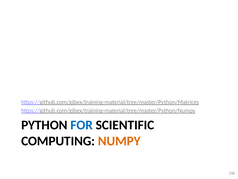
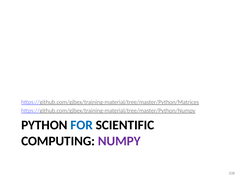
NUMPY colour: orange -> purple (119, 141)
